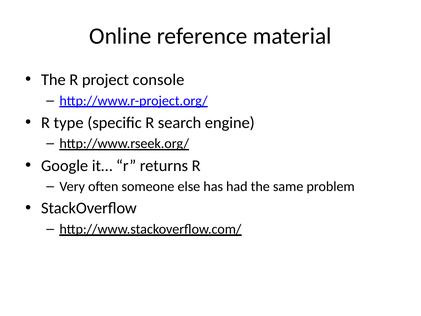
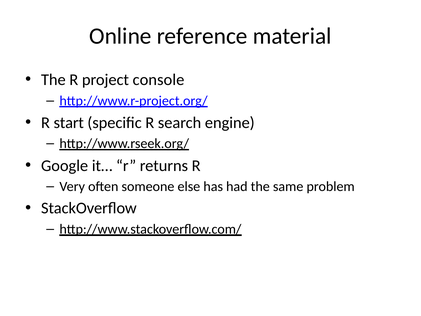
type: type -> start (69, 123)
